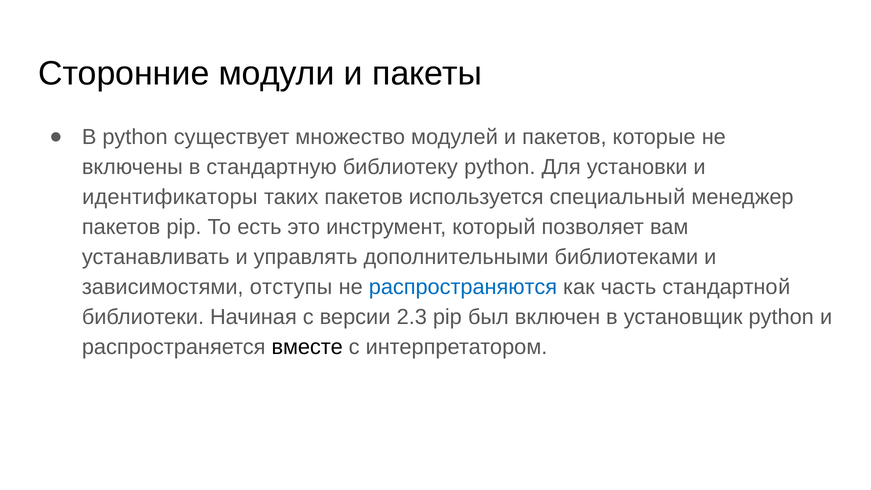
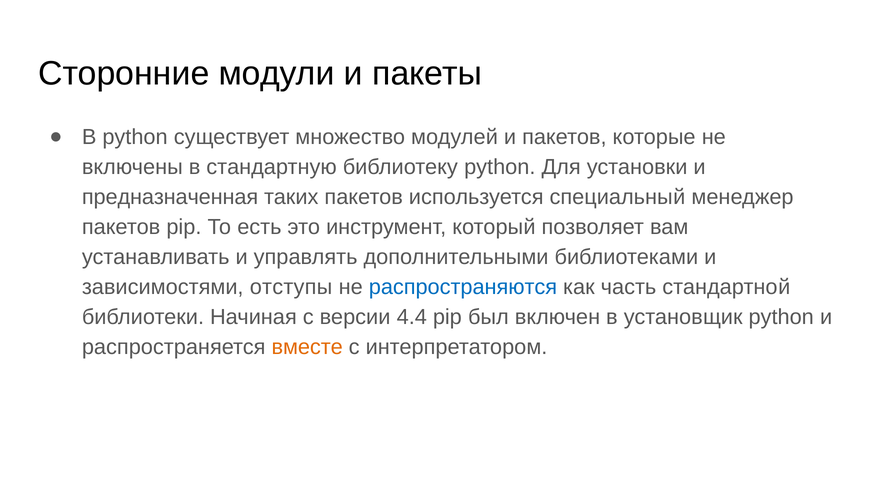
идентификаторы: идентификаторы -> предназначенная (170, 197)
2.3: 2.3 -> 4.4 (412, 317)
вместе colour: black -> orange (307, 347)
